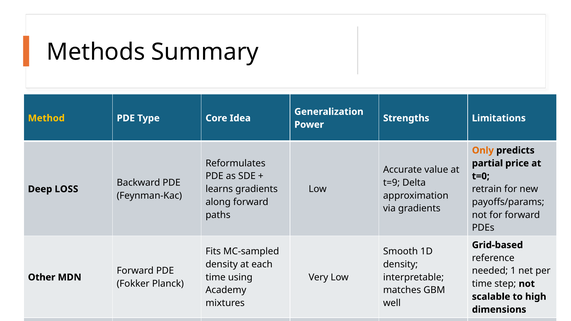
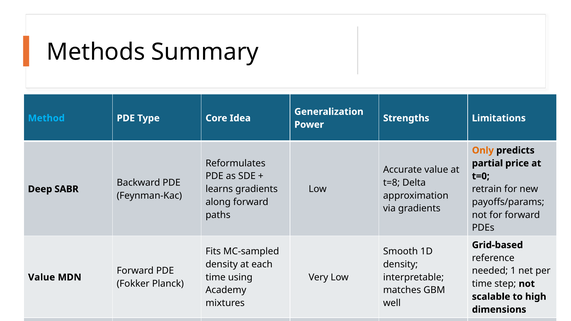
Method colour: yellow -> light blue (46, 118)
t=9: t=9 -> t=8 (392, 183)
Deep LOSS: LOSS -> SABR (67, 189)
Other: Other -> Value (42, 277)
